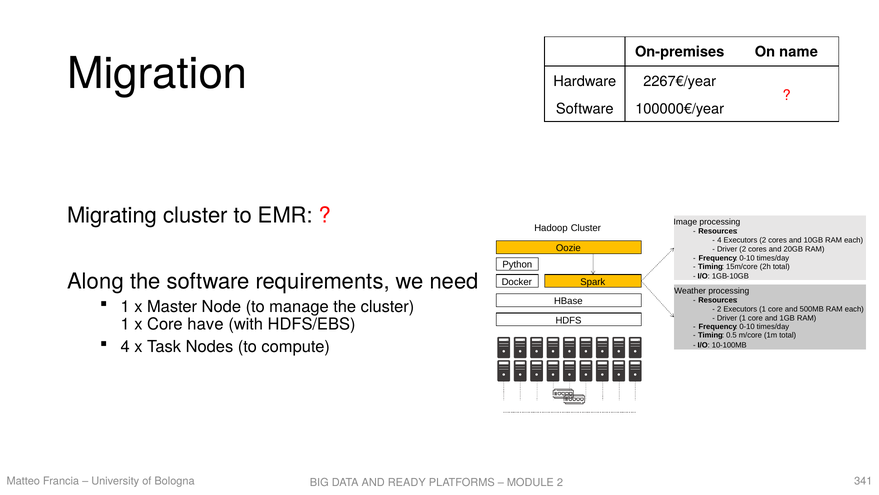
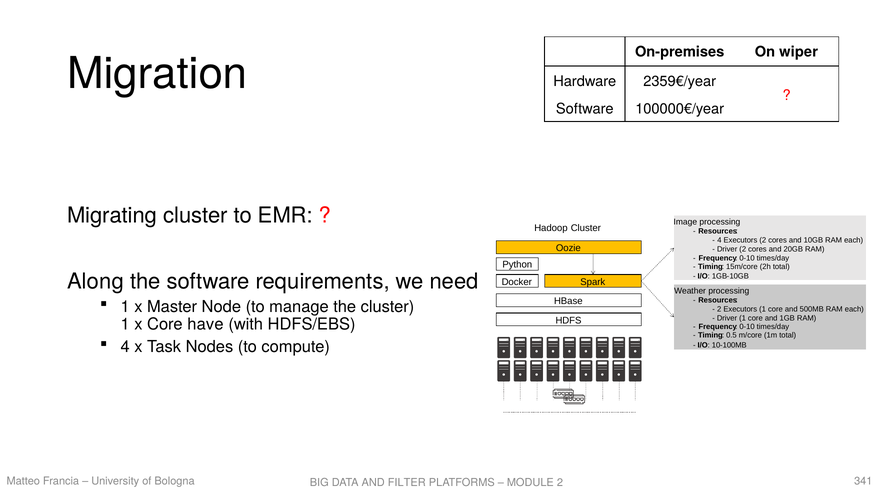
name: name -> wiper (799, 52)
2267€/year: 2267€/year -> 2359€/year (680, 81)
READY: READY -> FILTER (407, 482)
